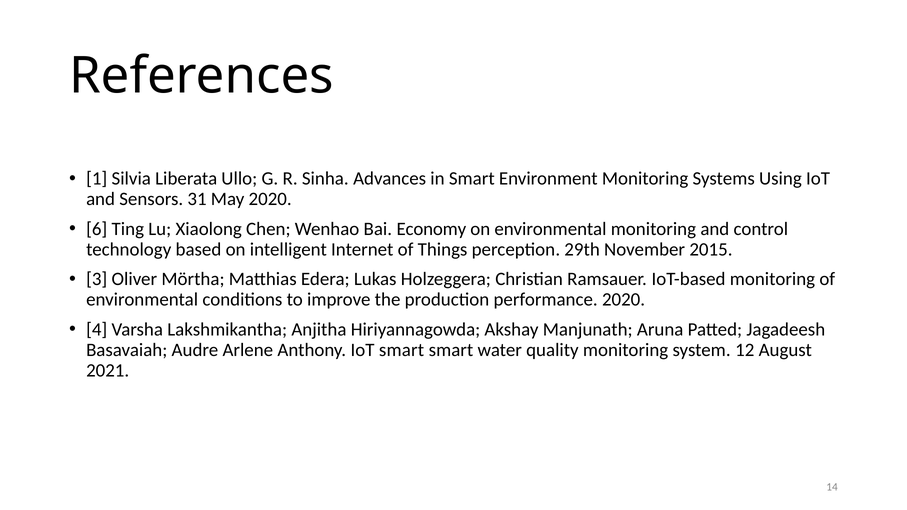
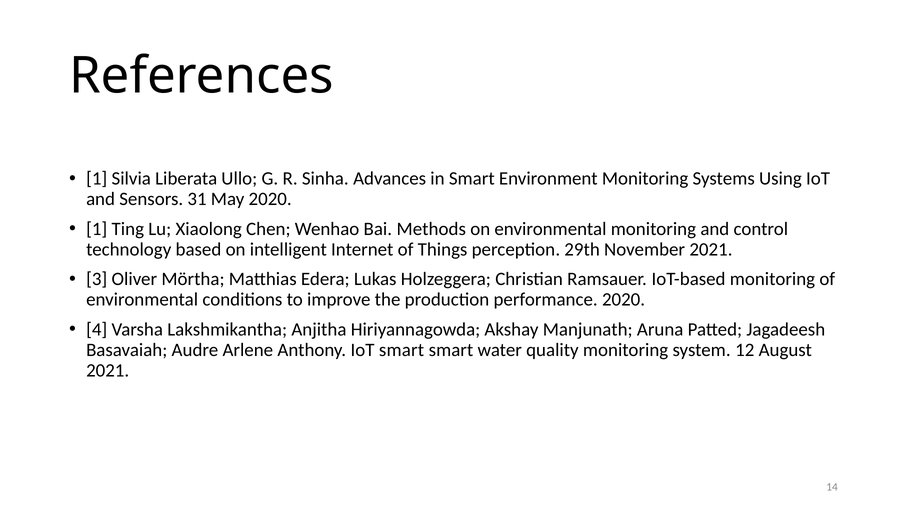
6: 6 -> 1 (97, 229)
Economy: Economy -> Methods (431, 229)
November 2015: 2015 -> 2021 (711, 249)
